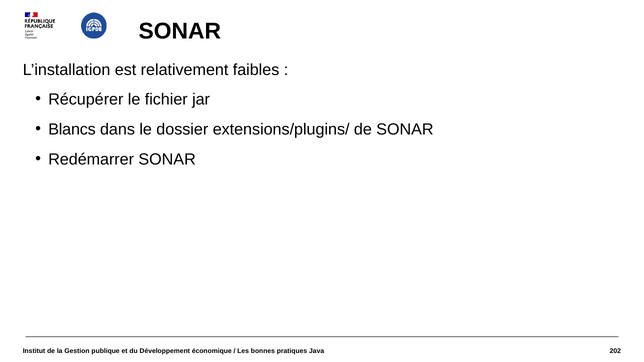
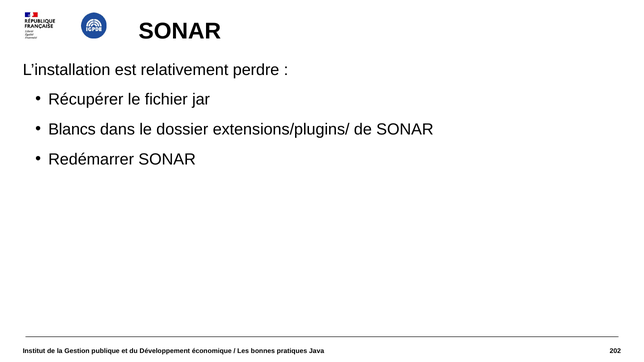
faibles: faibles -> perdre (256, 70)
